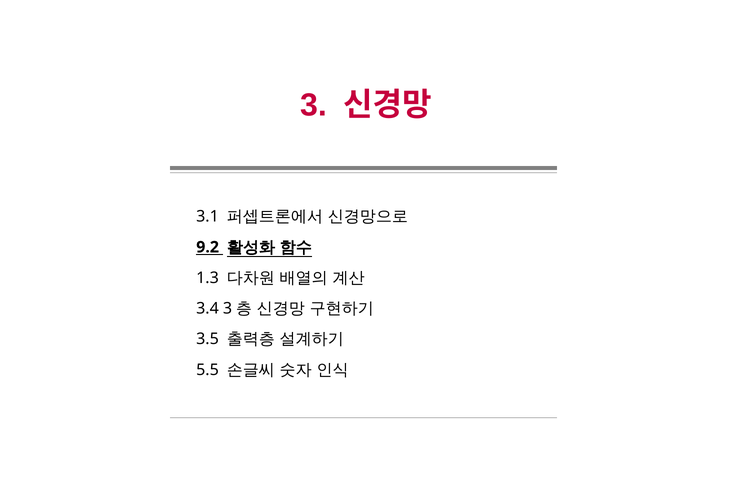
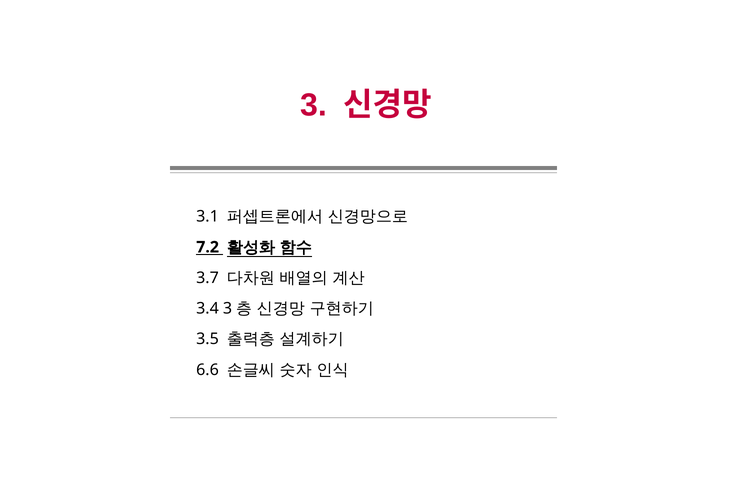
9.2: 9.2 -> 7.2 (208, 247)
1.3: 1.3 -> 3.7 (208, 278)
5.5: 5.5 -> 6.6 (208, 370)
